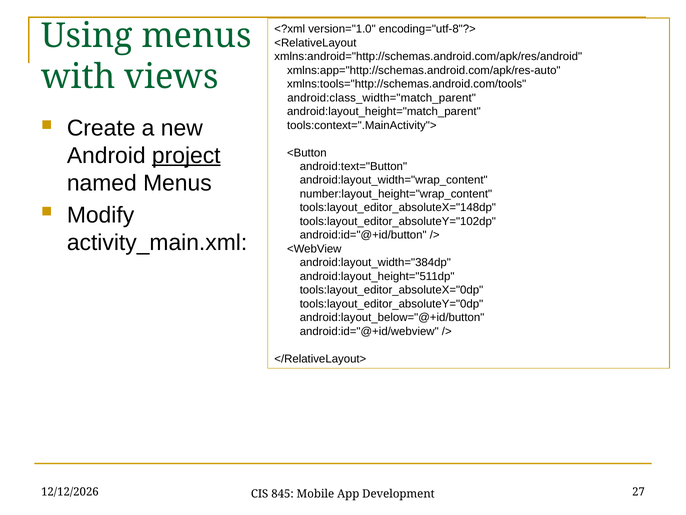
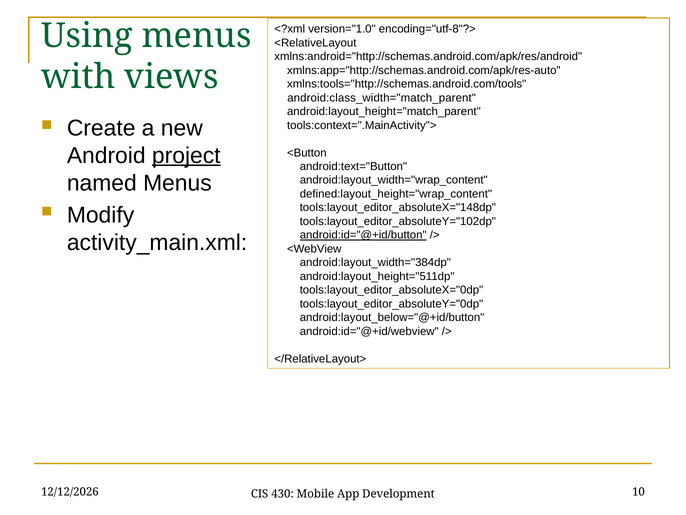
number:layout_height="wrap_content: number:layout_height="wrap_content -> defined:layout_height="wrap_content (396, 194)
android:id="@+id/button underline: none -> present (363, 235)
845: 845 -> 430 (282, 494)
27: 27 -> 10 (639, 491)
